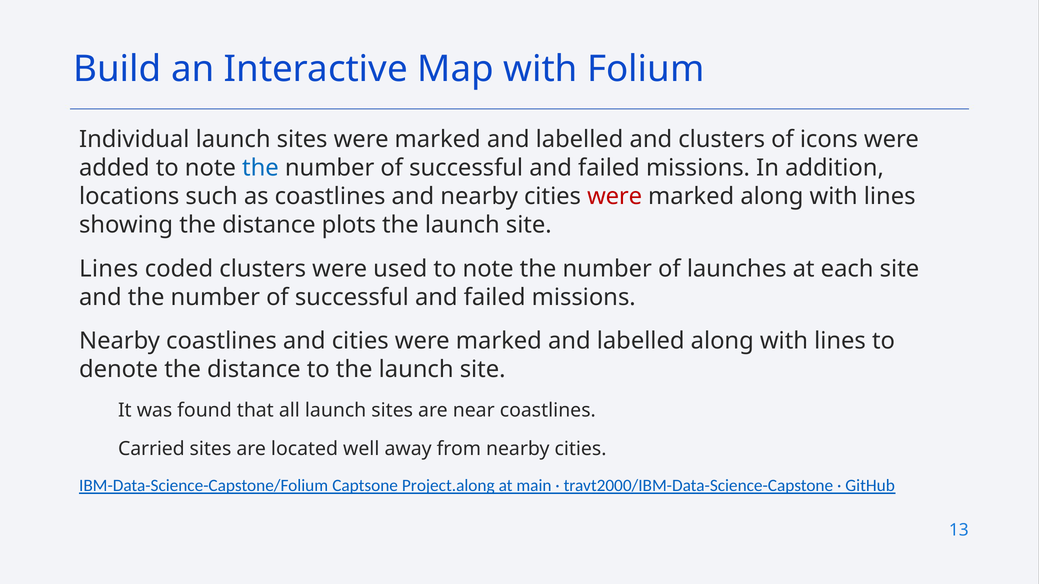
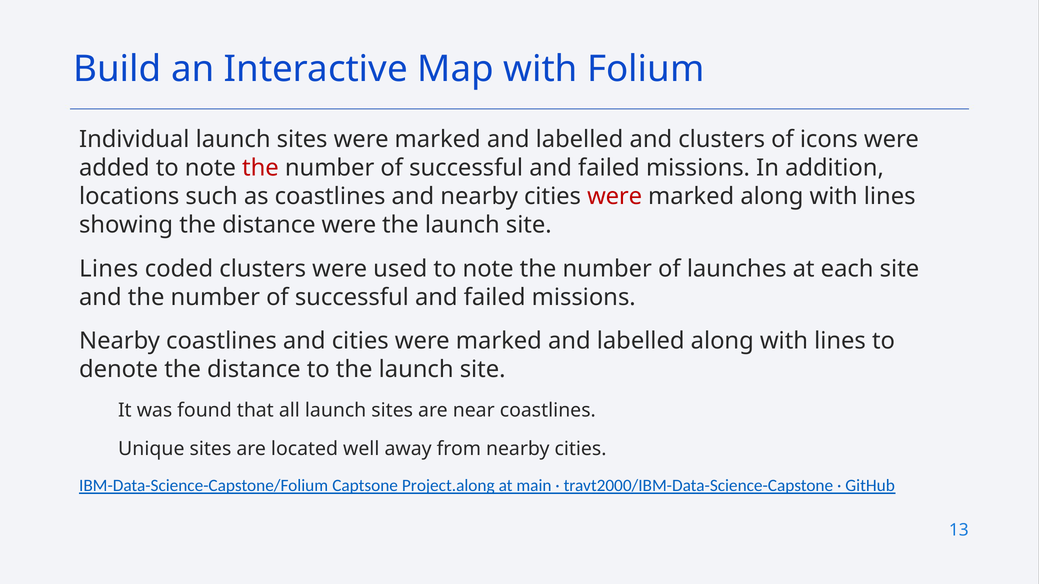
the colour: blue -> red (260, 168)
distance plots: plots -> were (349, 225)
Carried: Carried -> Unique (151, 449)
